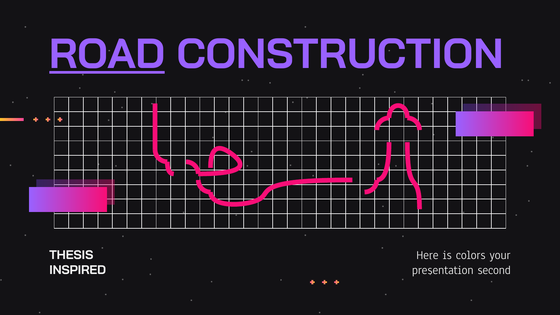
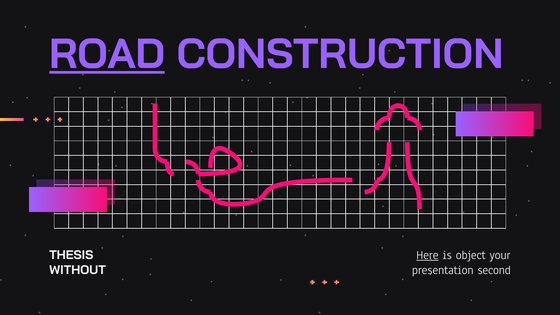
Here underline: none -> present (427, 255)
colors: colors -> object (471, 255)
INSPIRED: INSPIRED -> WITHOUT (78, 270)
